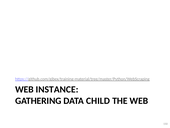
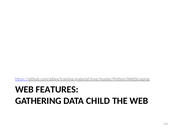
INSTANCE: INSTANCE -> FEATURES (57, 89)
